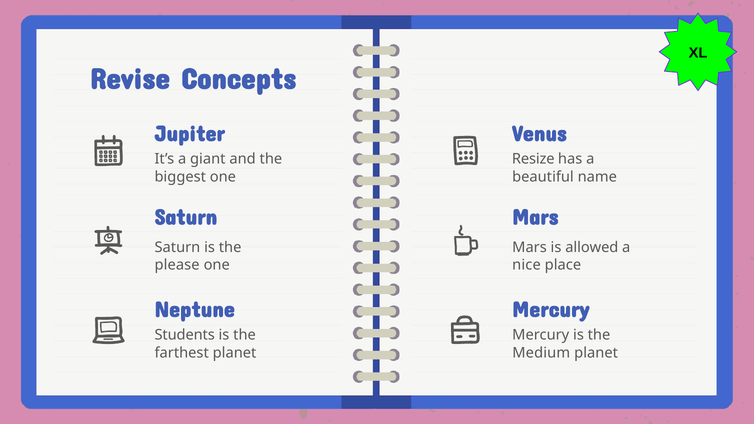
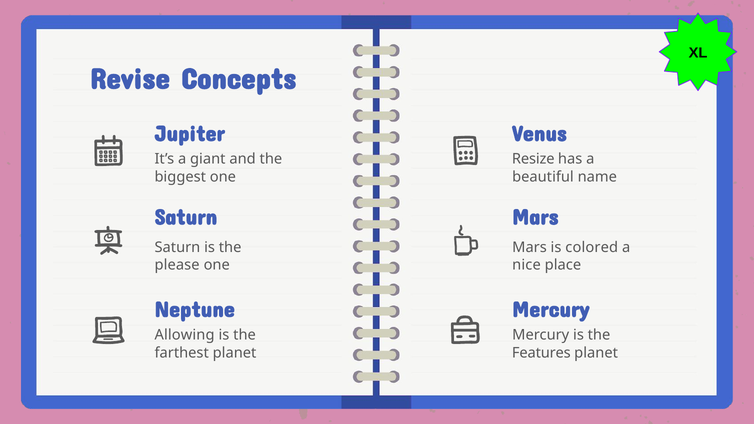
allowed: allowed -> colored (592, 247)
Students: Students -> Allowing (185, 335)
Medium: Medium -> Features (541, 353)
